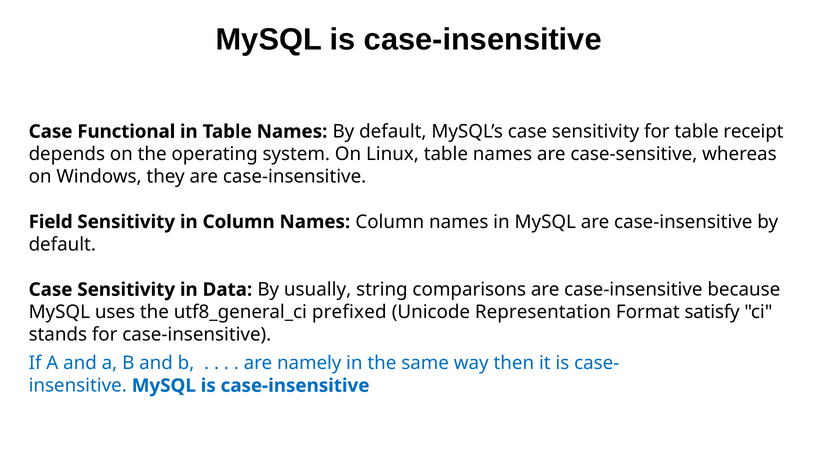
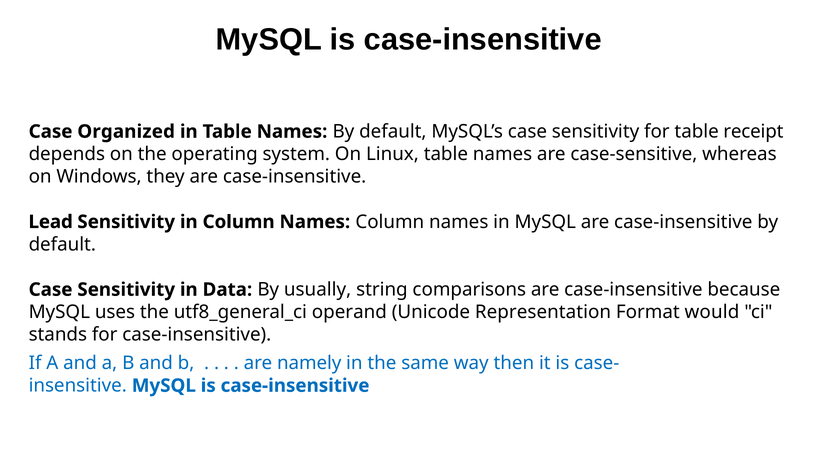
Functional: Functional -> Organized (126, 131)
Field: Field -> Lead (51, 222)
prefixed: prefixed -> operand (349, 312)
satisfy: satisfy -> would (712, 312)
